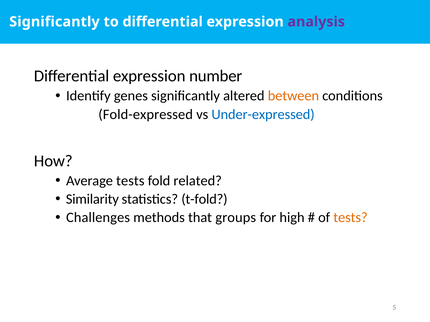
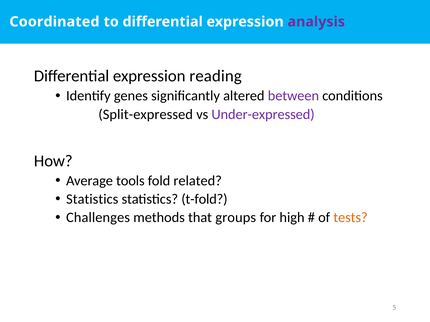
Significantly: Significantly -> Coordinated (54, 22)
number: number -> reading (216, 76)
between colour: orange -> purple (293, 96)
Fold-expressed: Fold-expressed -> Split-expressed (146, 114)
Under-expressed colour: blue -> purple (263, 114)
Average tests: tests -> tools (130, 181)
Similarity: Similarity -> Statistics (92, 199)
